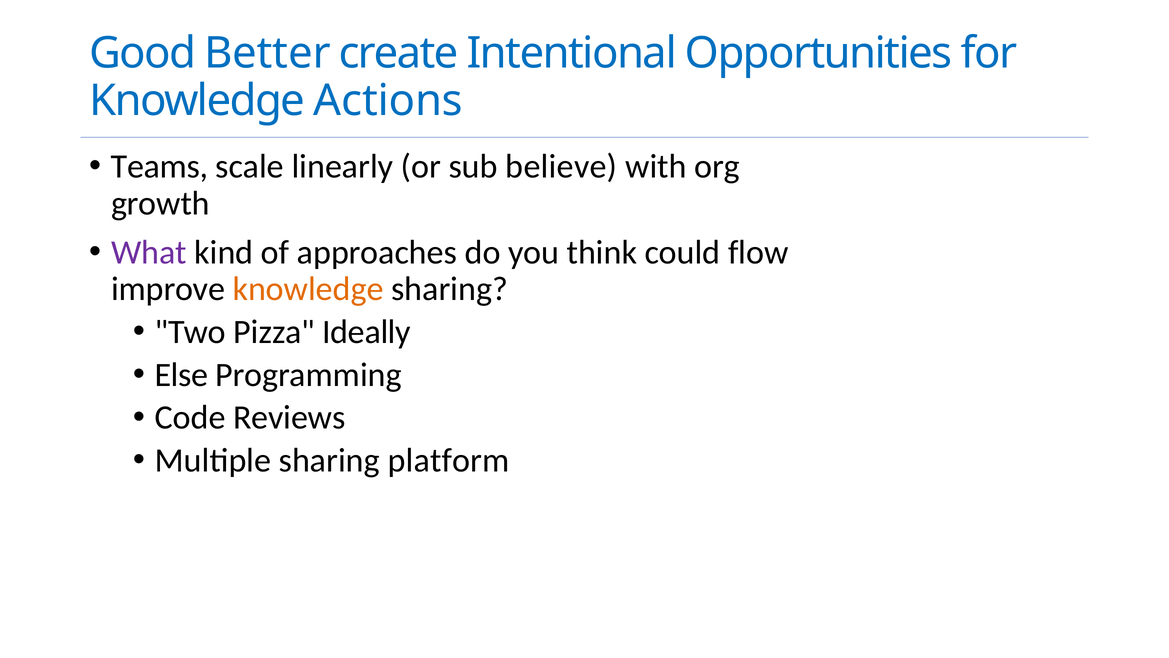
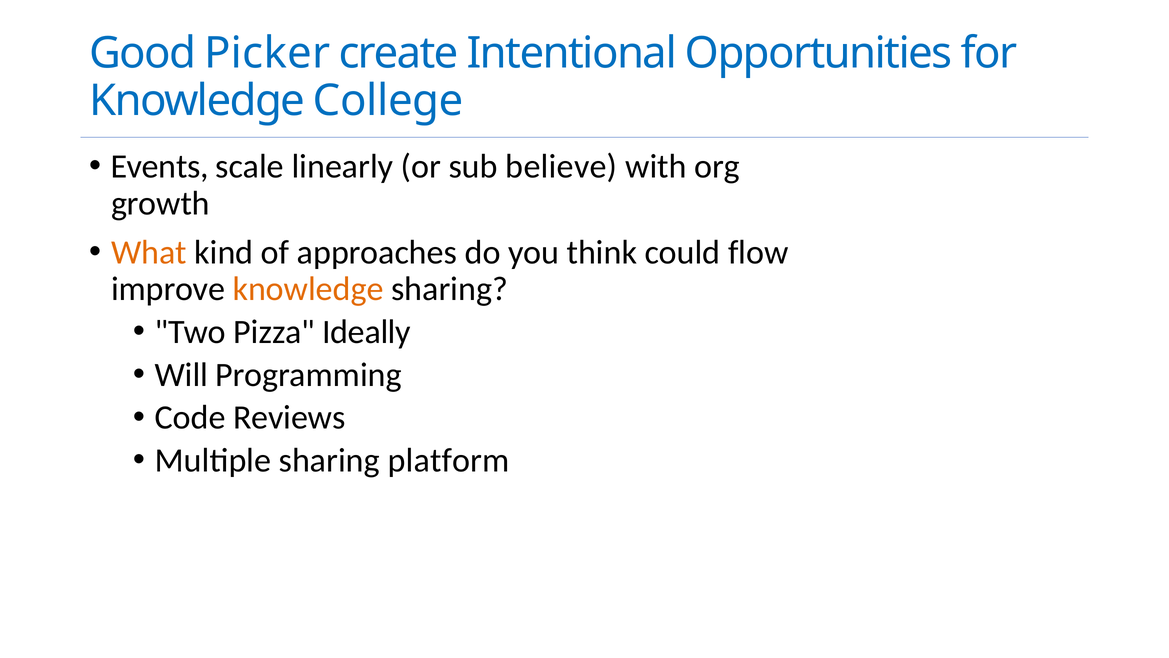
Better: Better -> Picker (267, 53)
Actions: Actions -> College (388, 100)
Teams: Teams -> Events (160, 166)
What colour: purple -> orange (149, 252)
Else: Else -> Will (181, 375)
